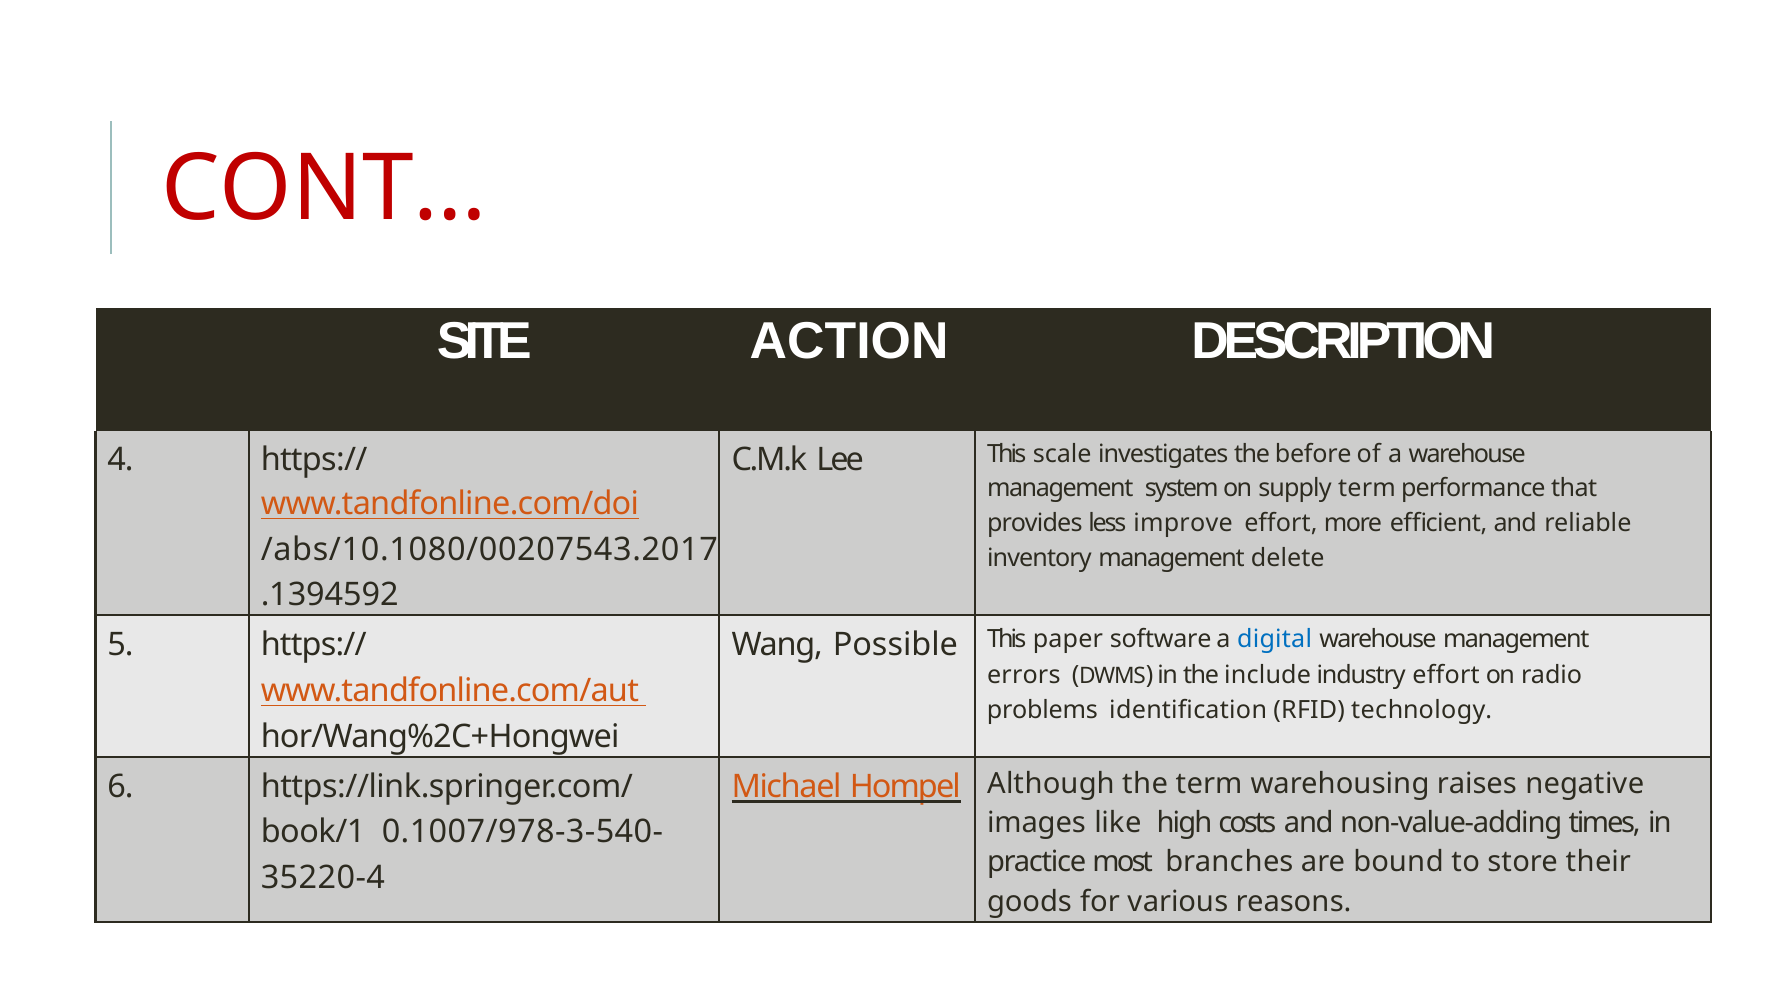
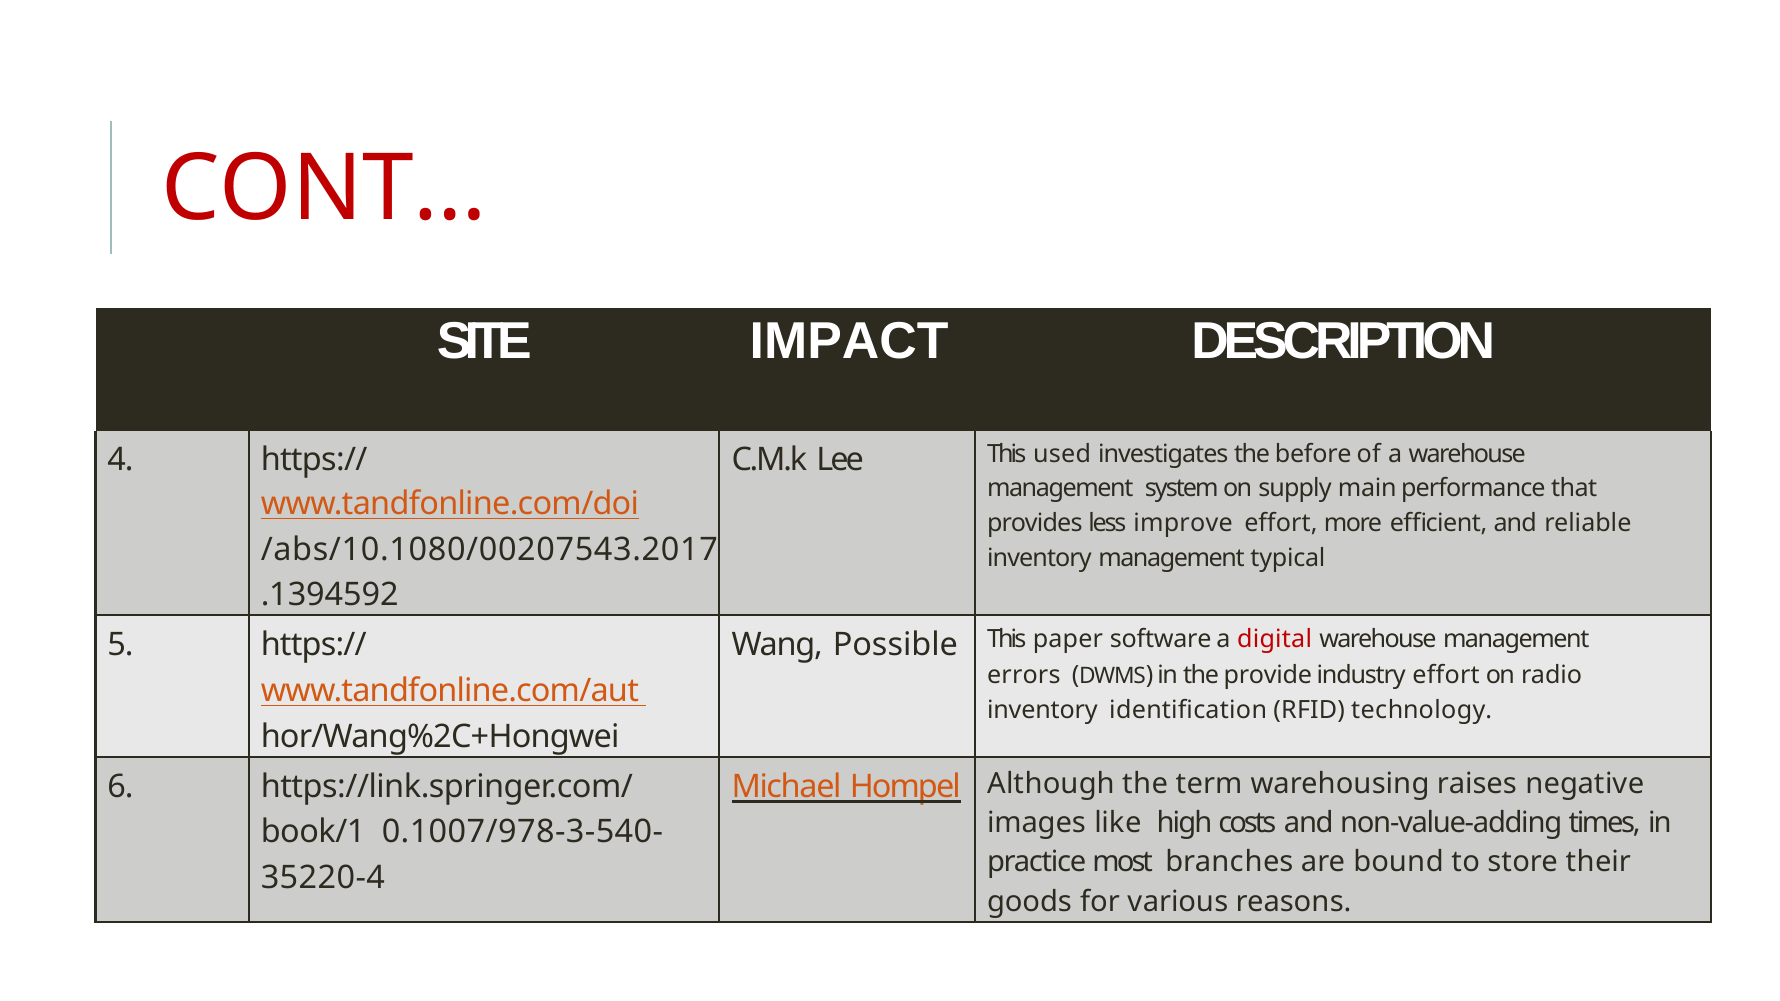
ACTION: ACTION -> IMPACT (849, 342)
scale: scale -> used (1062, 454)
supply term: term -> main (1367, 489)
delete: delete -> typical (1288, 558)
digital colour: blue -> red (1275, 640)
include: include -> provide (1268, 675)
problems: problems -> inventory (1042, 710)
